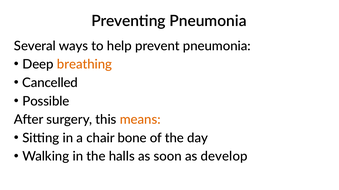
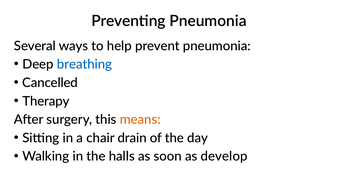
breathing colour: orange -> blue (84, 65)
Possible: Possible -> Therapy (46, 102)
bone: bone -> drain (132, 138)
